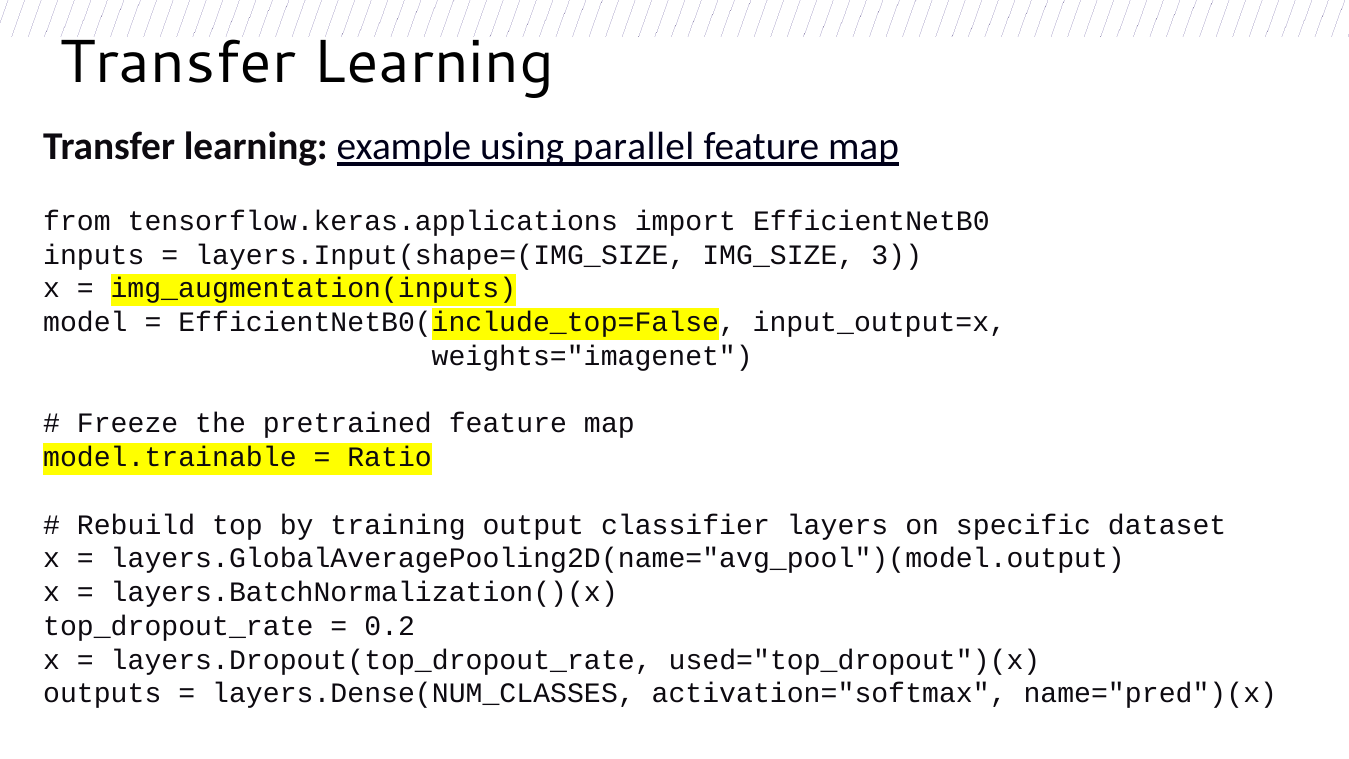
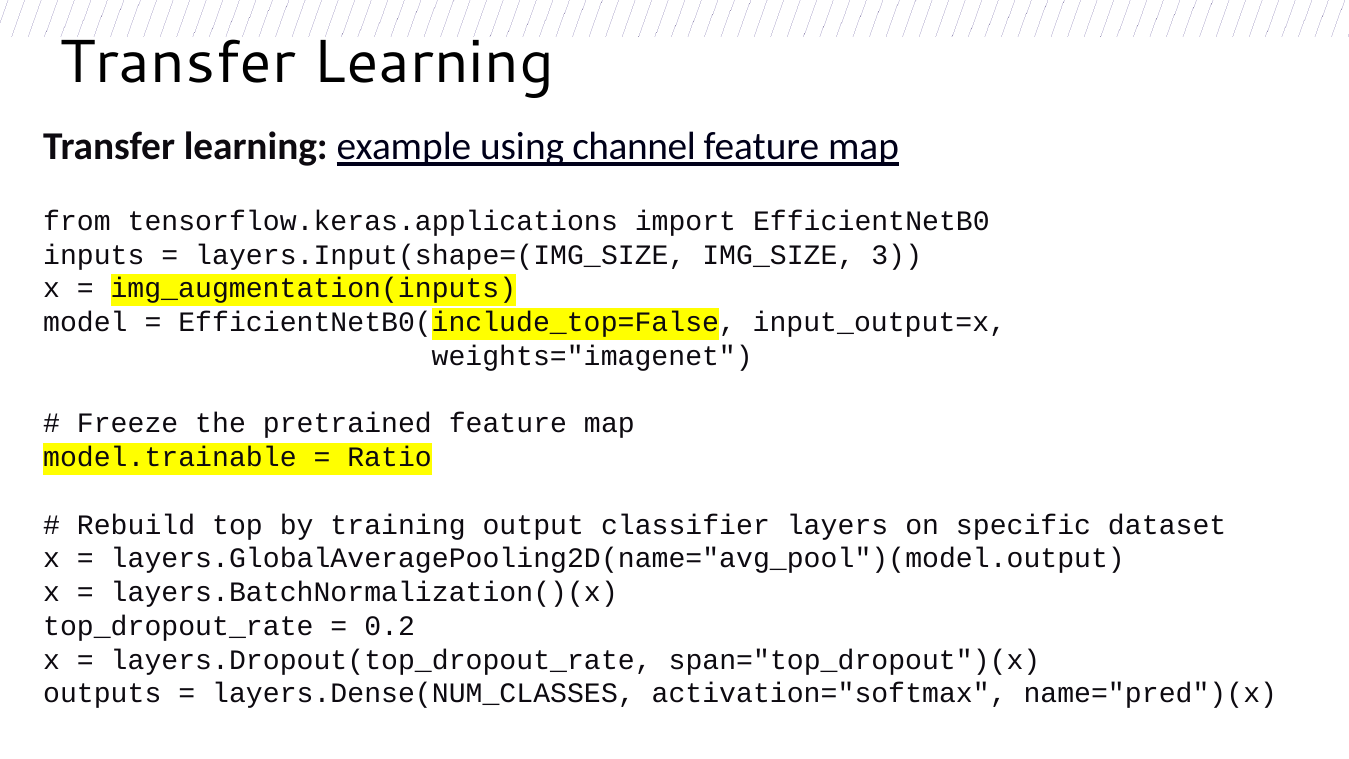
parallel: parallel -> channel (634, 147)
used="top_dropout")(x: used="top_dropout")(x -> span="top_dropout")(x (854, 660)
